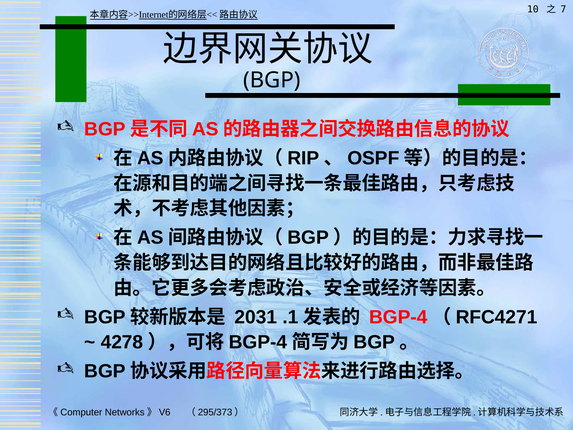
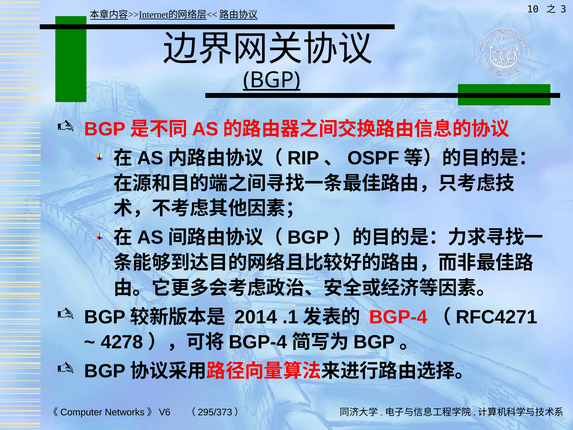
7: 7 -> 3 (563, 9)
BGP underline: none -> present (272, 80)
2031: 2031 -> 2014 (256, 317)
